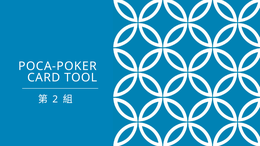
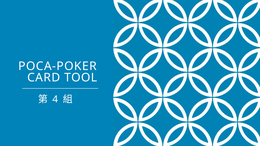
2: 2 -> 4 (55, 100)
